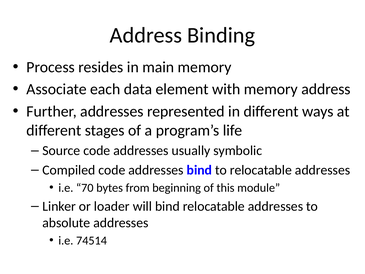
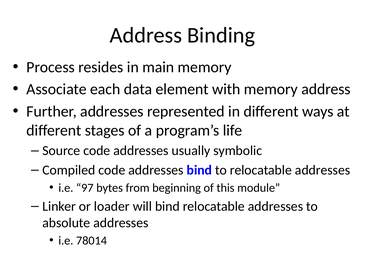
70: 70 -> 97 (85, 188)
74514: 74514 -> 78014 (92, 240)
